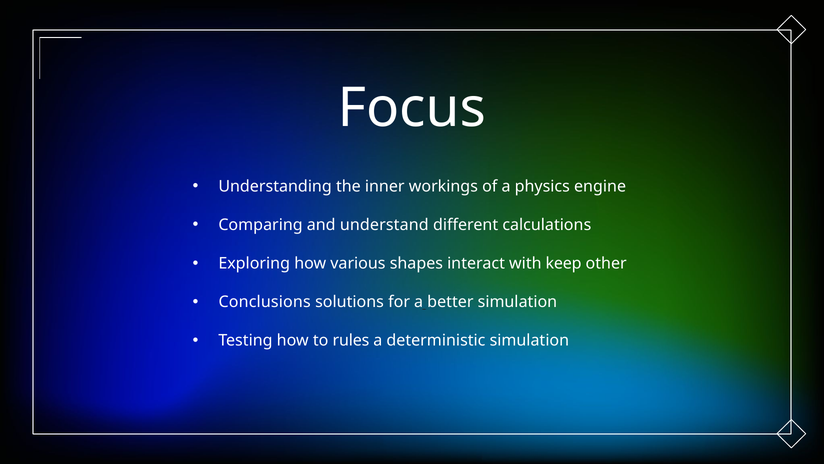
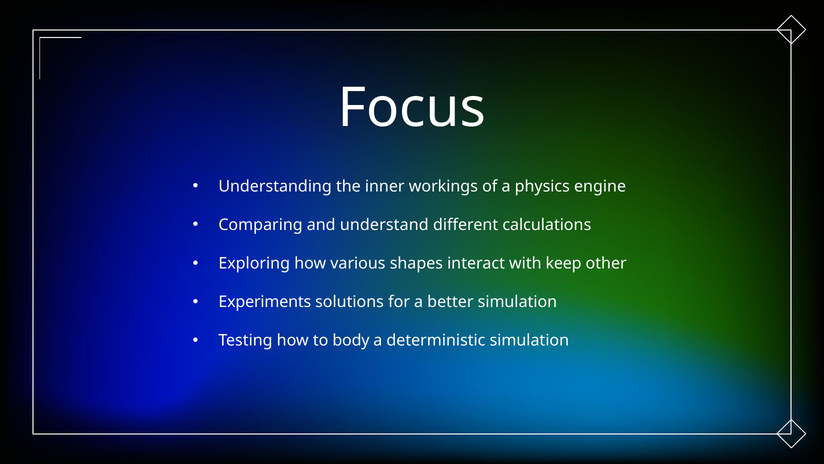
Conclusions: Conclusions -> Experiments (265, 302)
rules: rules -> body (351, 340)
